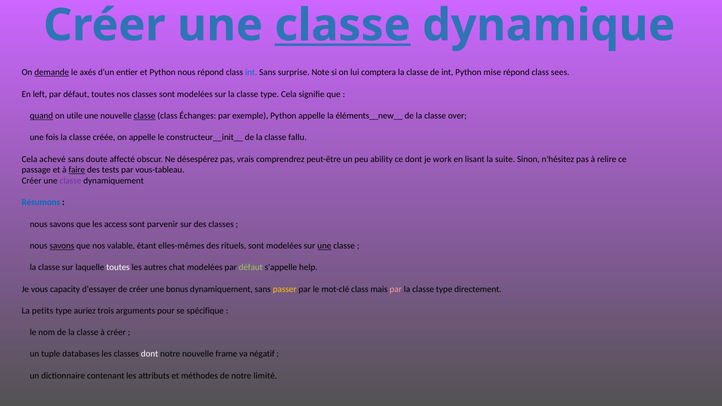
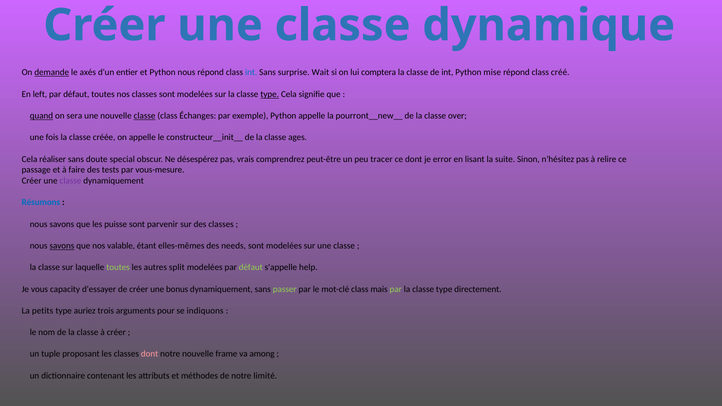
classe underline: present -> none (343, 25)
Note: Note -> Wait (320, 73)
sees: sees -> créé (560, 73)
type underline: none -> present (270, 94)
utile: utile -> sera (74, 116)
éléments__new__: éléments__new__ -> pourront__new__ (369, 116)
fallu: fallu -> ages (298, 138)
achevé: achevé -> réaliser (53, 159)
affecté: affecté -> special (122, 159)
ability: ability -> tracer (382, 159)
work: work -> error (442, 159)
faire underline: present -> none (77, 170)
vous-tableau: vous-tableau -> vous-mesure (160, 170)
access: access -> puisse (116, 224)
rituels: rituels -> needs (234, 246)
une underline: present -> none (324, 246)
toutes colour: white -> light green (118, 267)
chat: chat -> split (177, 267)
passer colour: yellow -> light green (285, 289)
par colour: pink -> light green (396, 289)
spécifique: spécifique -> indiquons (205, 311)
databases: databases -> proposant (81, 354)
dont colour: white -> pink (150, 354)
négatif: négatif -> among (262, 354)
